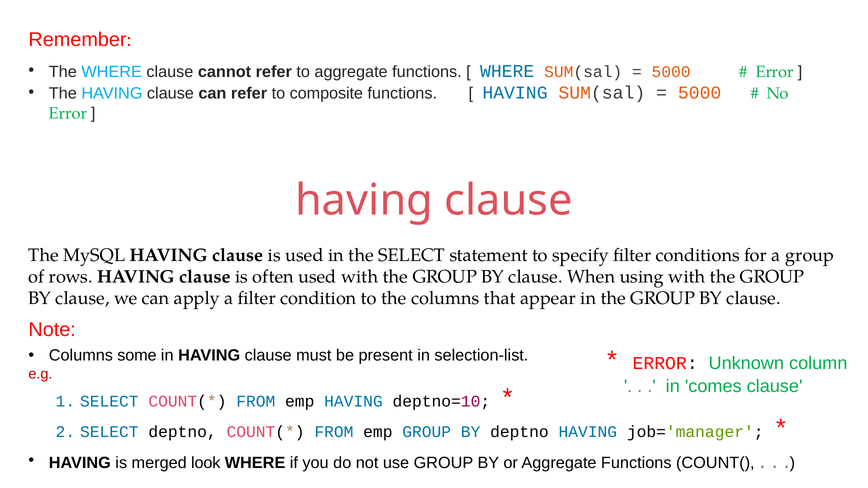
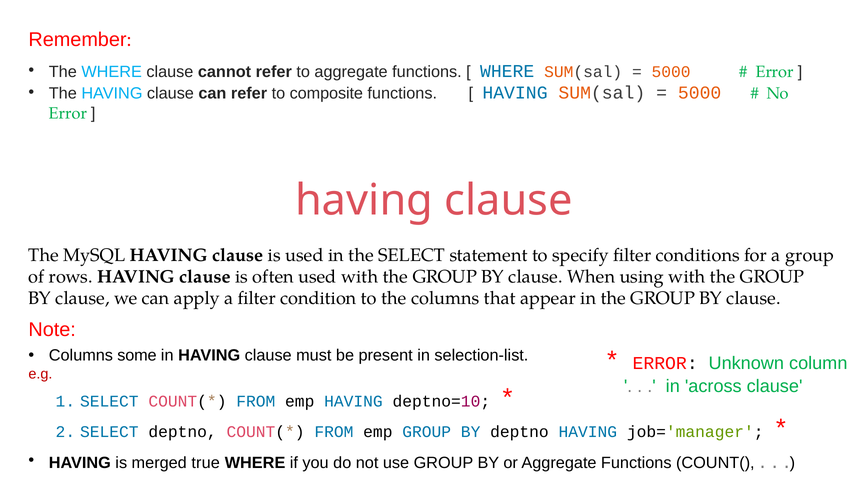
comes: comes -> across (713, 387)
look: look -> true (206, 463)
